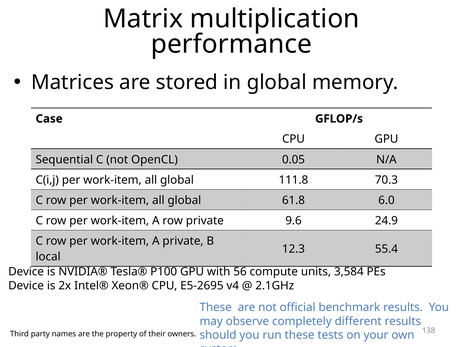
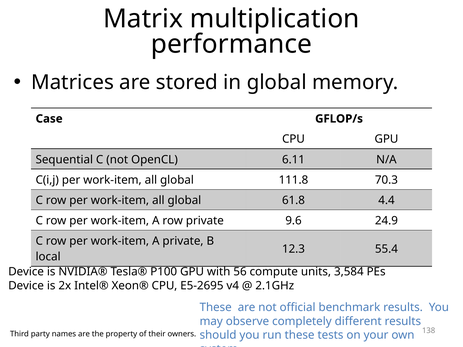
0.05: 0.05 -> 6.11 (293, 160)
6.0: 6.0 -> 4.4 (386, 200)
